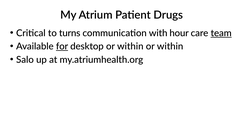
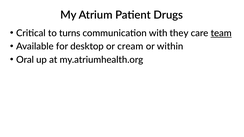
hour: hour -> they (179, 33)
for underline: present -> none (62, 47)
desktop or within: within -> cream (130, 47)
Salo: Salo -> Oral (25, 60)
